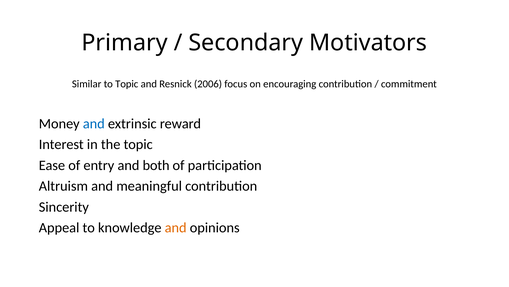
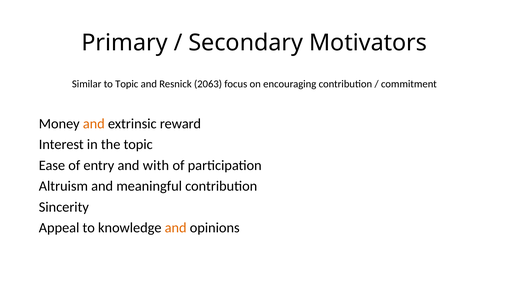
2006: 2006 -> 2063 (208, 84)
and colour: blue -> orange (94, 123)
both: both -> with (156, 165)
